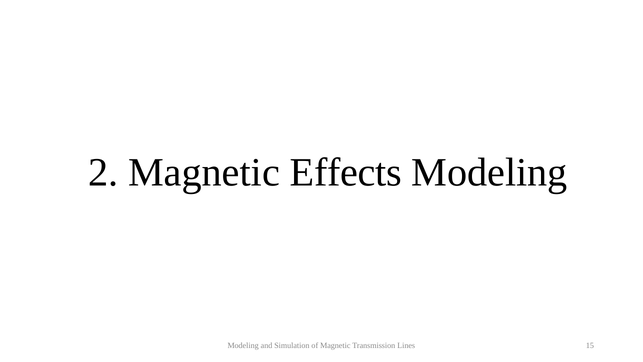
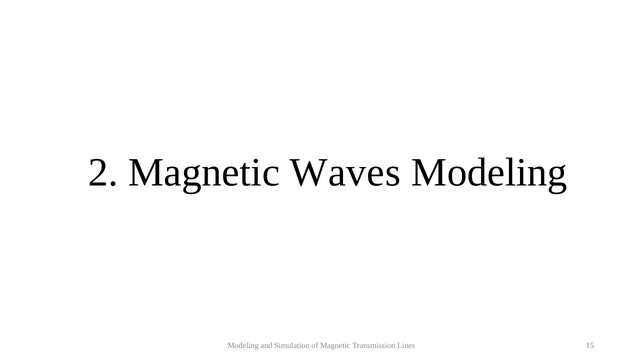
Effects: Effects -> Waves (345, 172)
